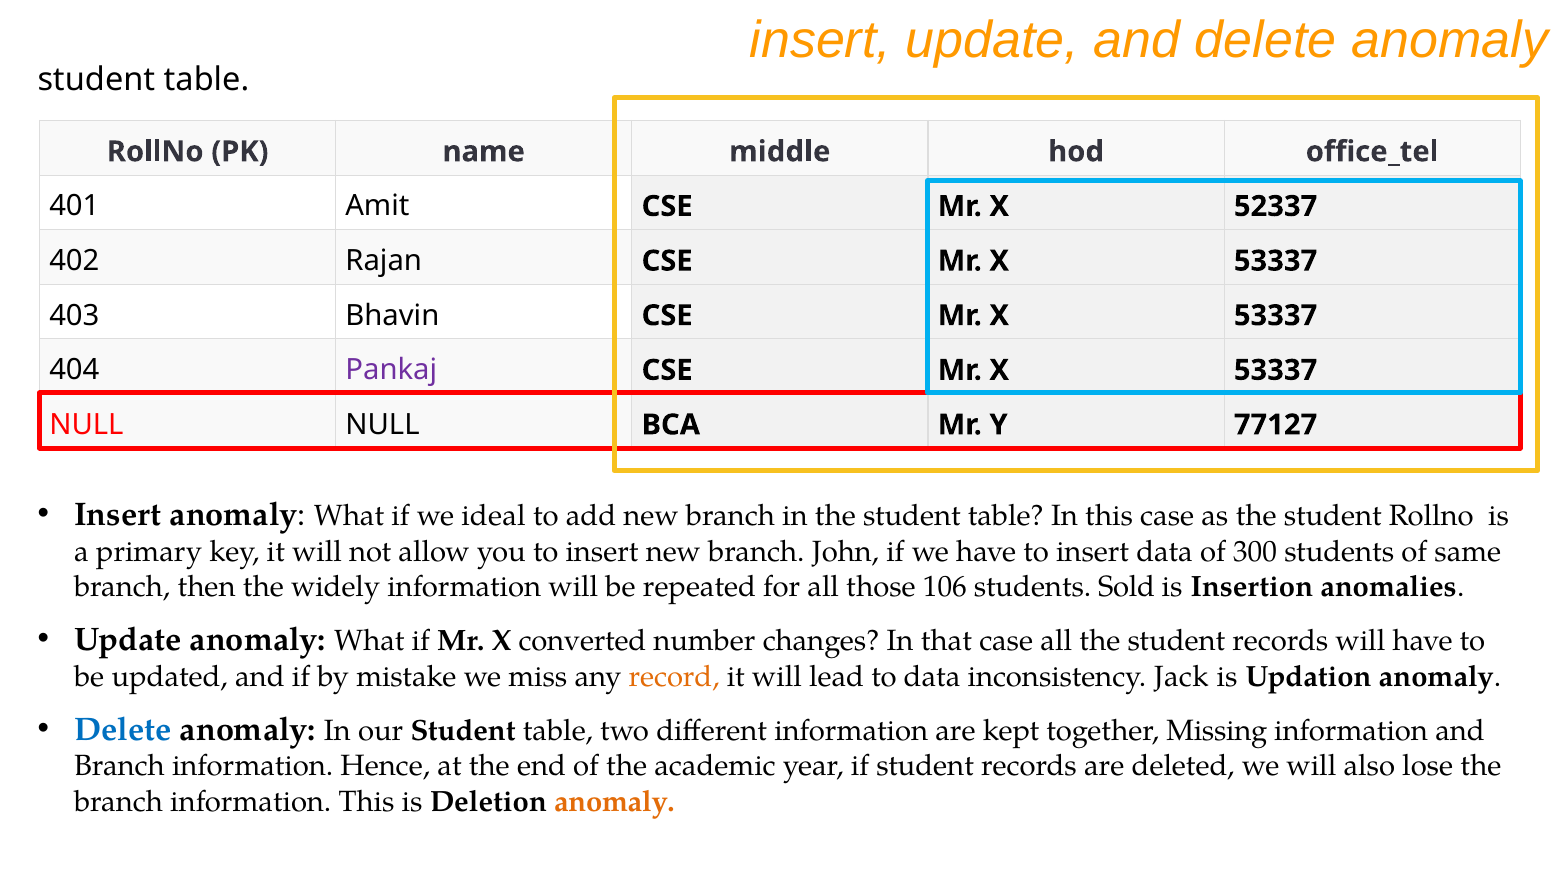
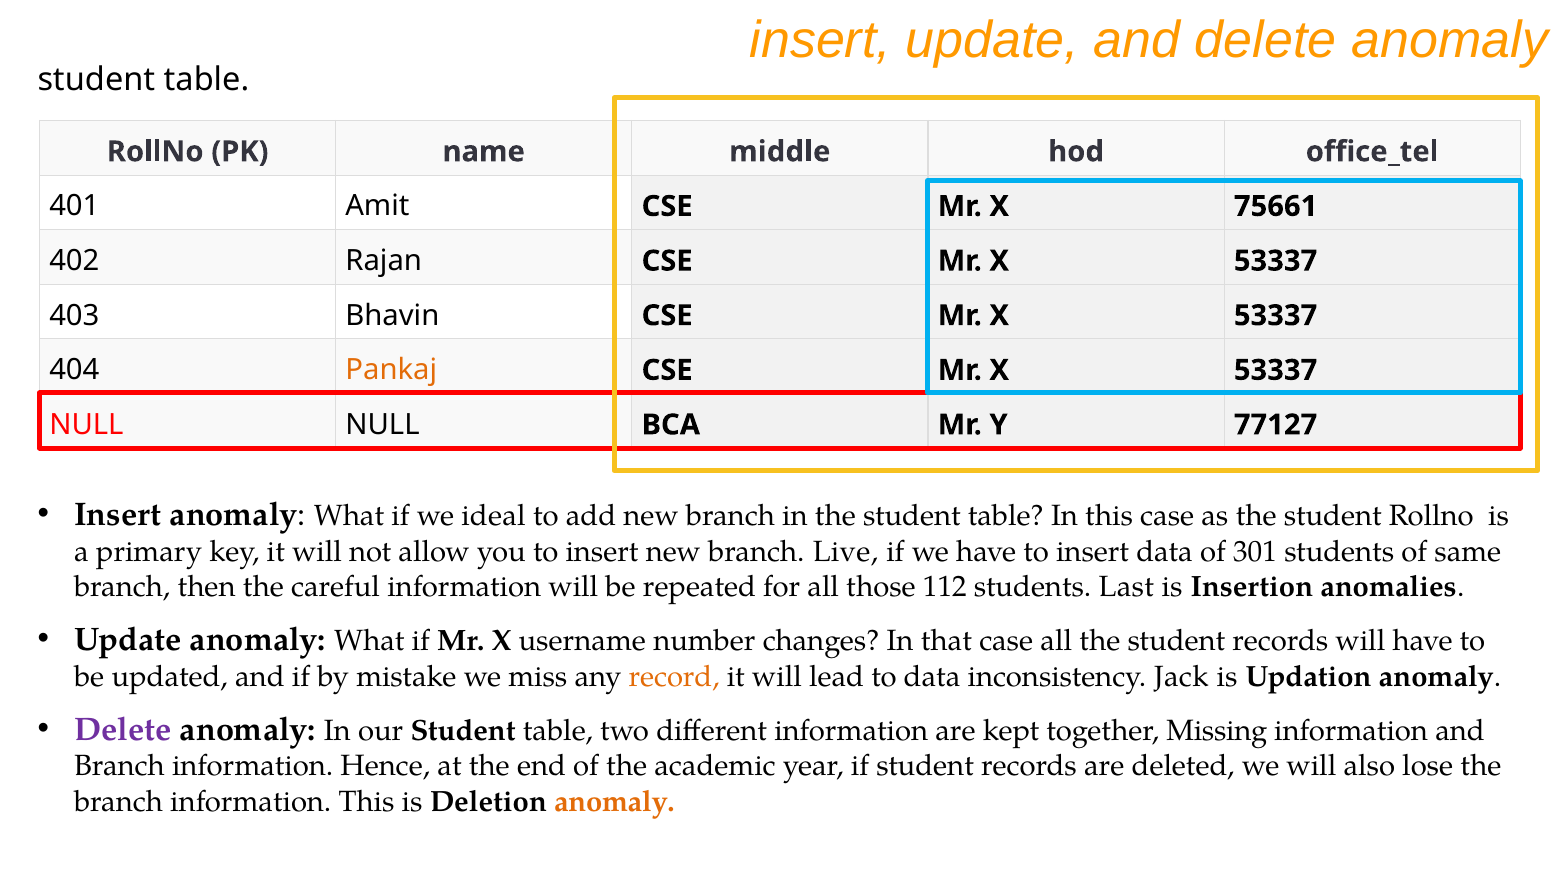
52337: 52337 -> 75661 (1276, 206)
Pankaj colour: purple -> orange (391, 370)
John: John -> Live (845, 551)
300: 300 -> 301 (1255, 551)
widely: widely -> careful (336, 586)
106: 106 -> 112 (945, 586)
Sold: Sold -> Last (1126, 586)
converted: converted -> username (582, 640)
Delete colour: blue -> purple (123, 729)
